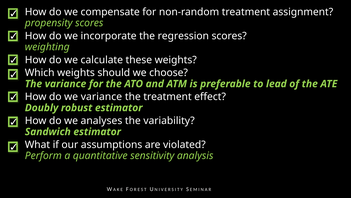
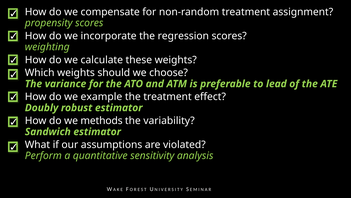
we variance: variance -> example (101, 96)
analyses: analyses -> methods (102, 120)
